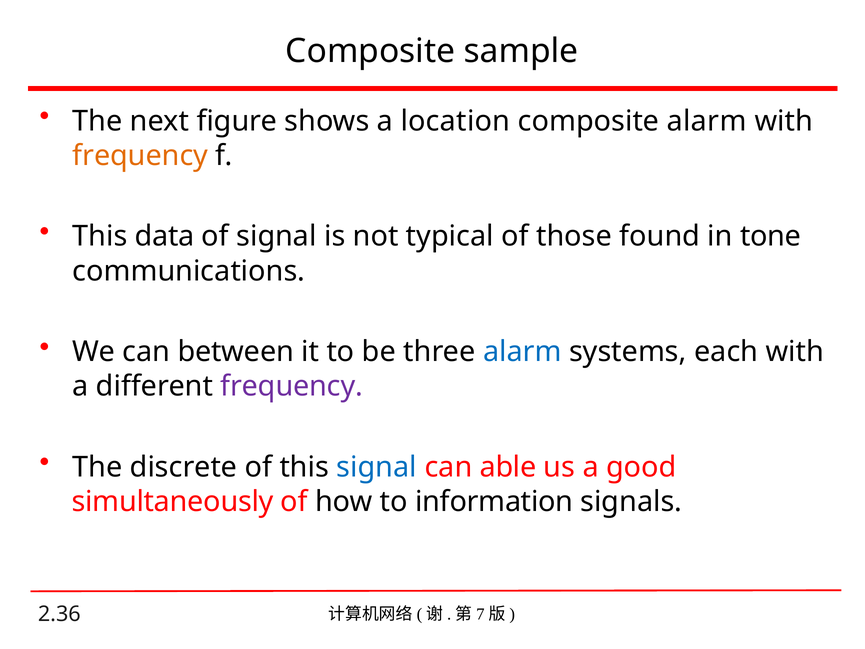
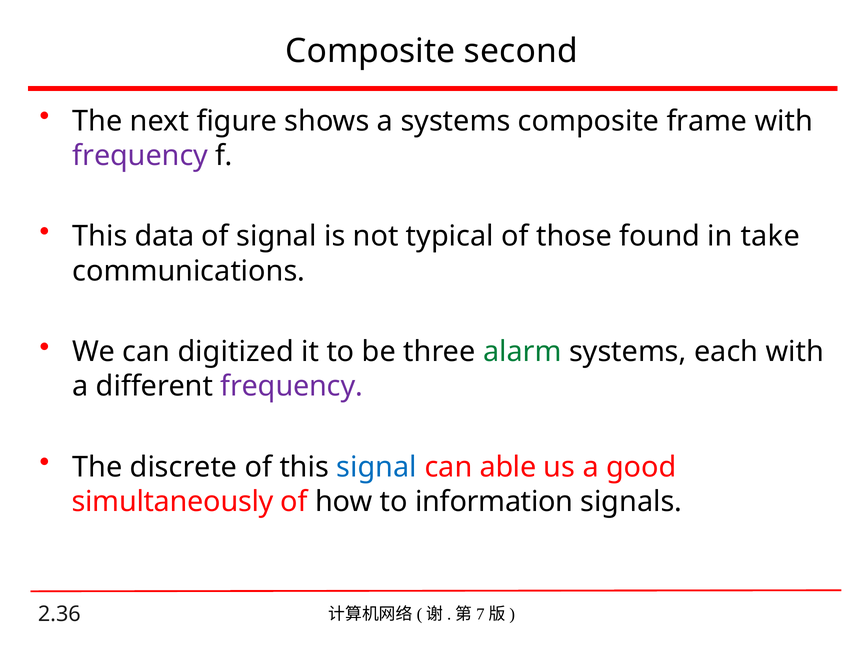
sample: sample -> second (521, 51)
a location: location -> systems (455, 121)
composite alarm: alarm -> frame (707, 121)
frequency colour: orange -> purple (140, 156)
tone: tone -> take (770, 236)
between: between -> digitized (236, 352)
alarm colour: blue -> green (522, 352)
